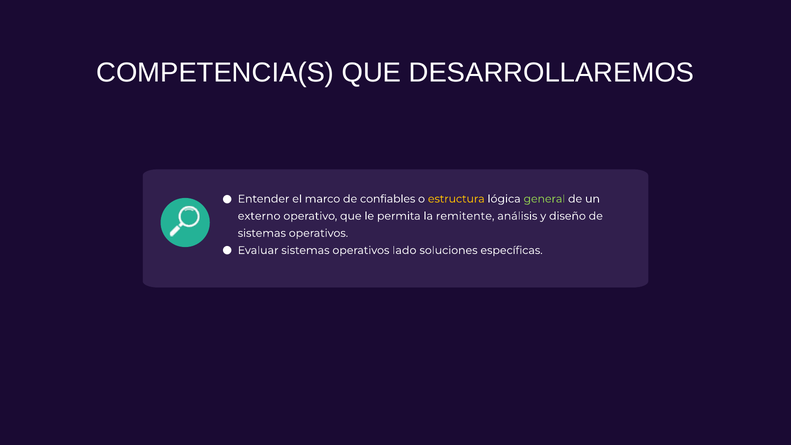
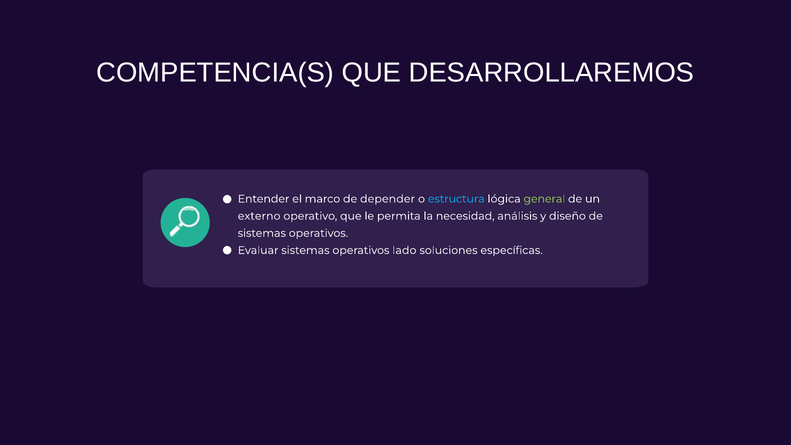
confiables: confiables -> depender (388, 199)
estructura colour: yellow -> light blue (456, 199)
remitente: remitente -> necesidad (465, 216)
